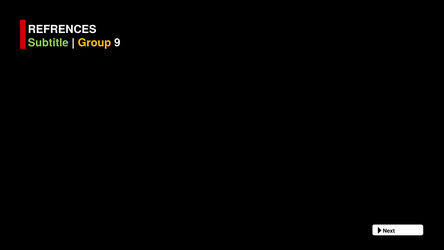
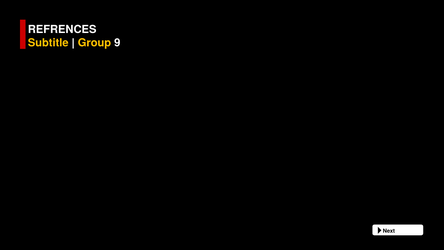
Subtitle colour: light green -> yellow (48, 43)
